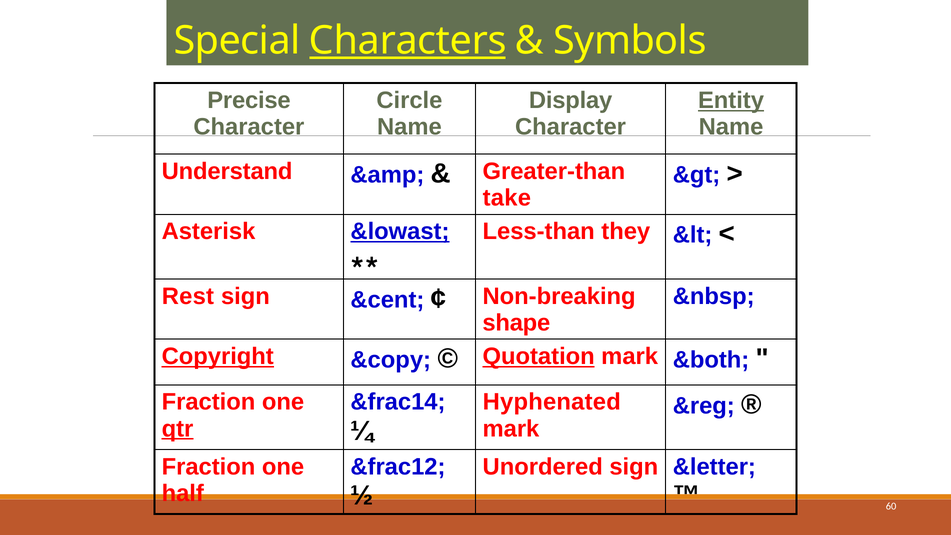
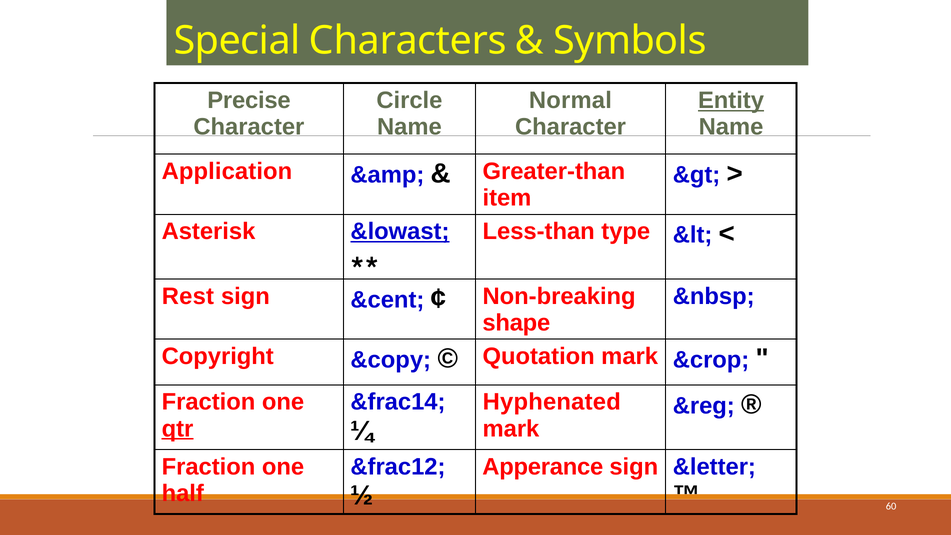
Characters underline: present -> none (408, 41)
Display: Display -> Normal (570, 100)
Understand: Understand -> Application (227, 171)
take: take -> item (507, 198)
they: they -> type (626, 232)
Copyright underline: present -> none (218, 356)
Quotation underline: present -> none (539, 356)
&both: &both -> &crop (711, 360)
Unordered: Unordered -> Apperance (543, 467)
